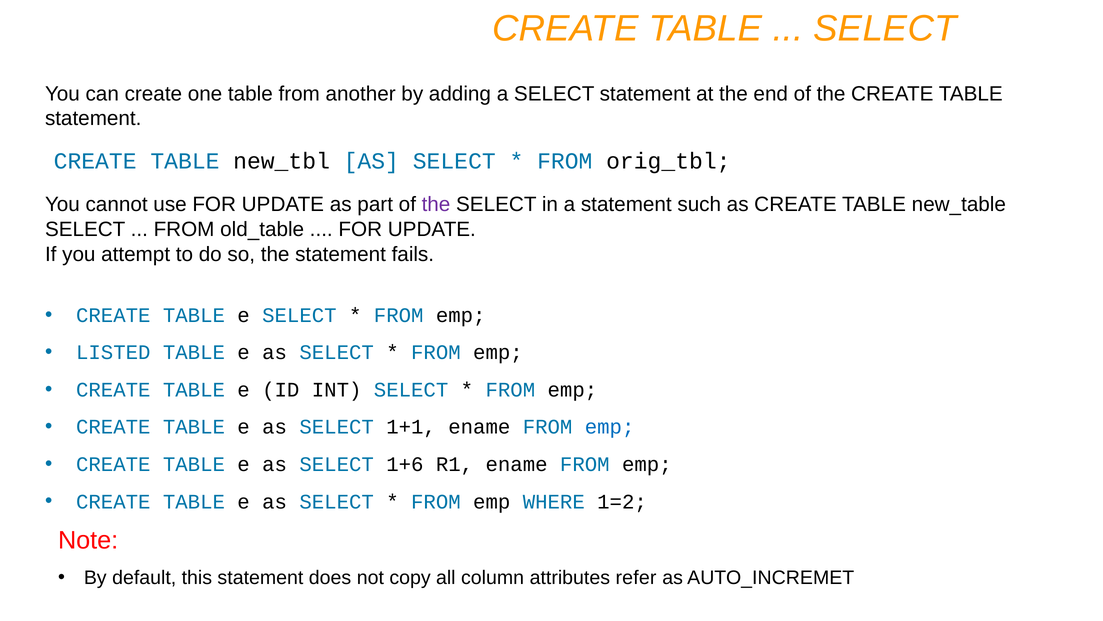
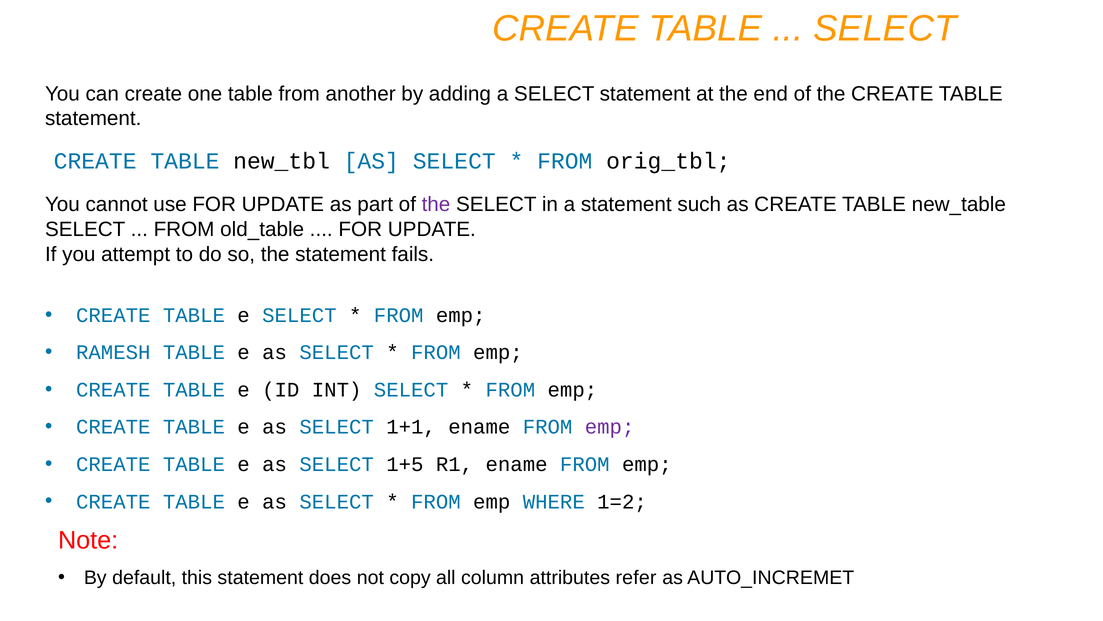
LISTED: LISTED -> RAMESH (113, 352)
emp colour: blue -> purple (610, 427)
1+6: 1+6 -> 1+5 (405, 464)
